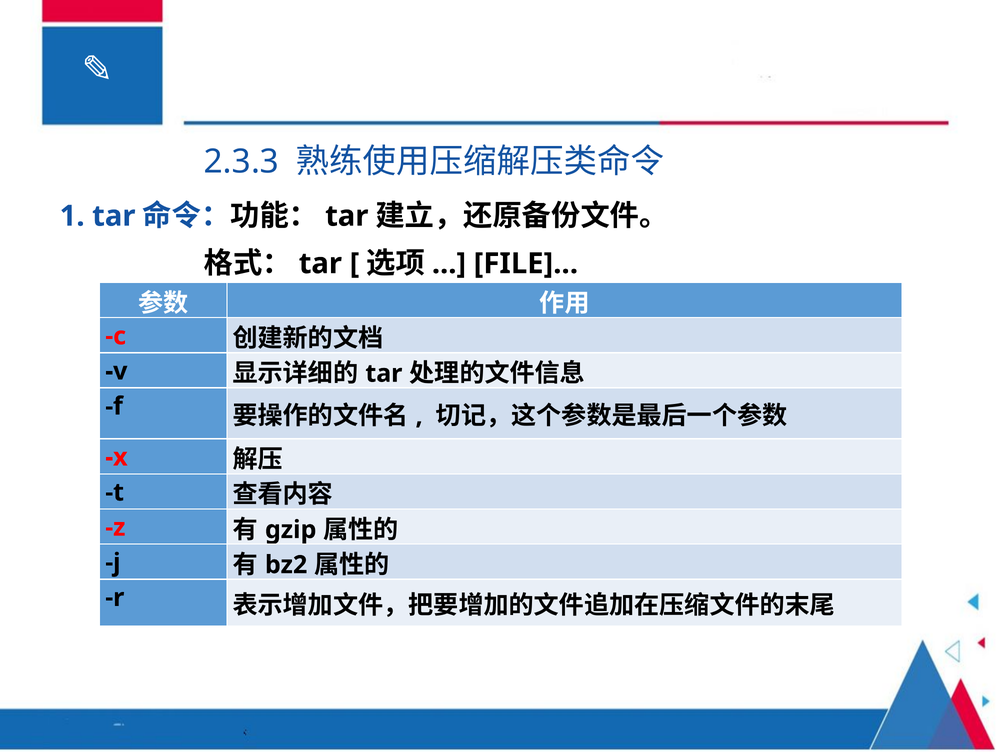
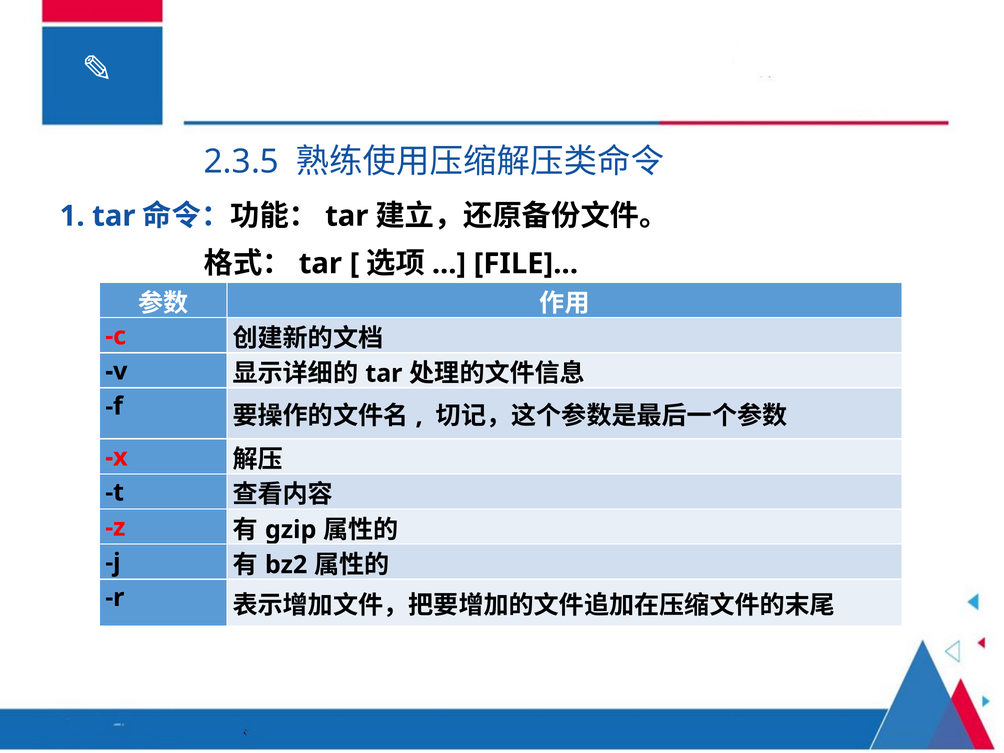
2.3.3: 2.3.3 -> 2.3.5 (241, 162)
